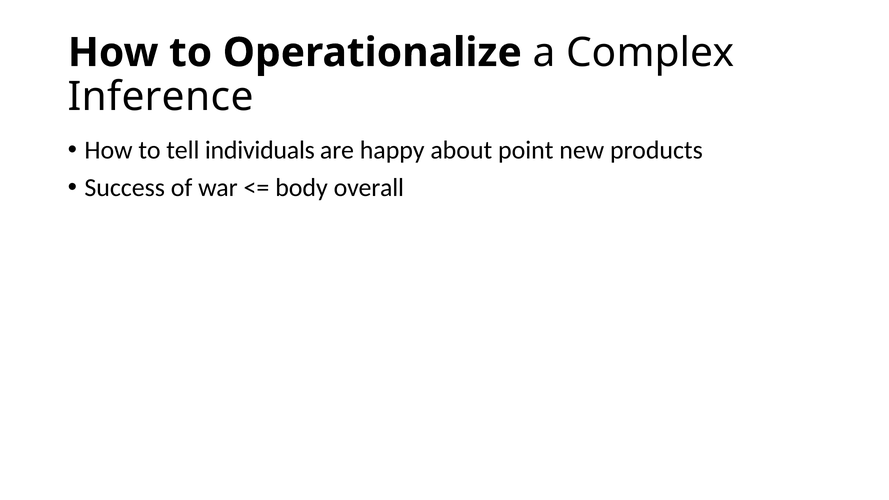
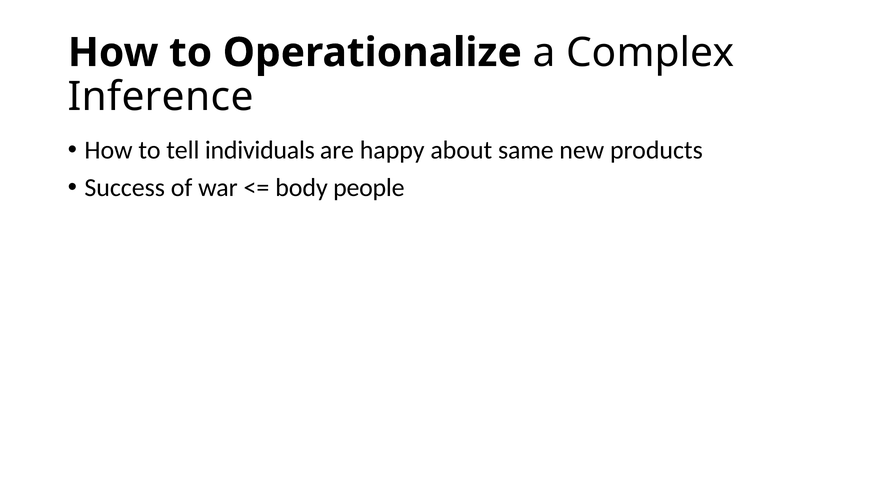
point: point -> same (526, 150)
overall: overall -> people (369, 188)
